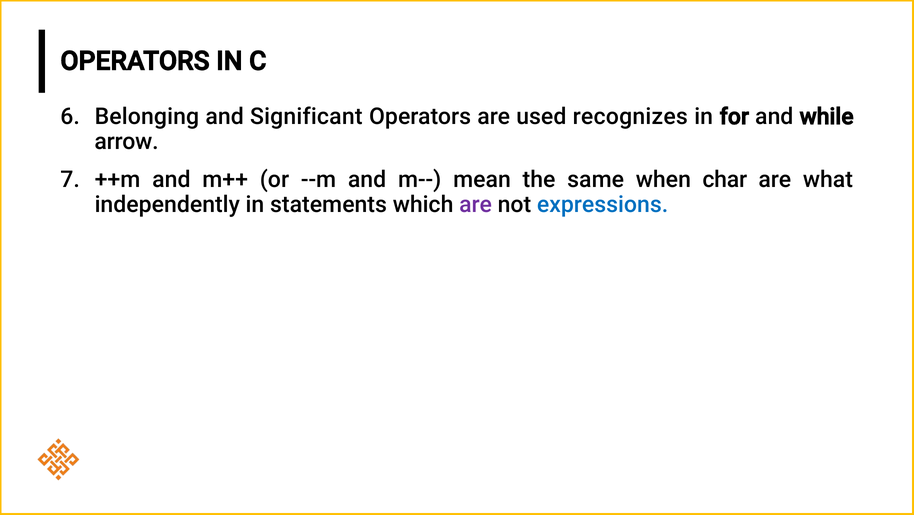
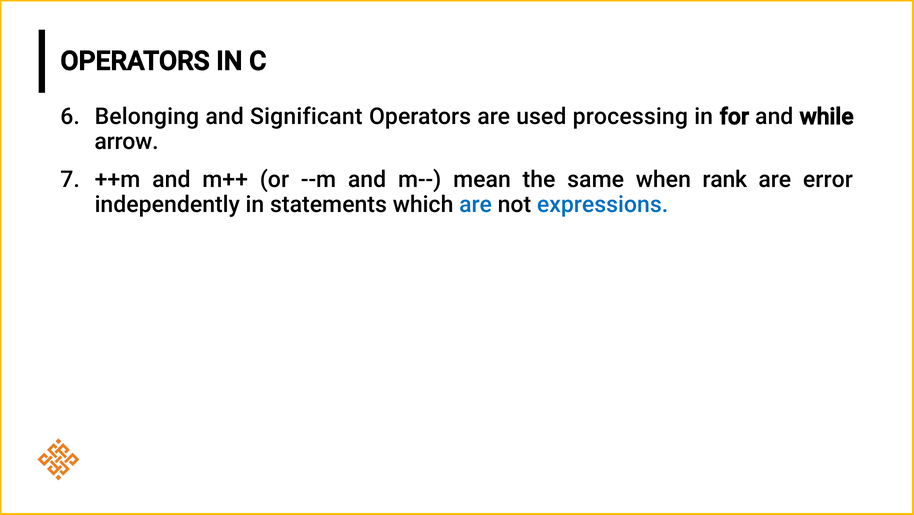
recognizes: recognizes -> processing (630, 116)
char: char -> rank (725, 180)
what: what -> error (828, 180)
are colour: purple -> blue (476, 204)
